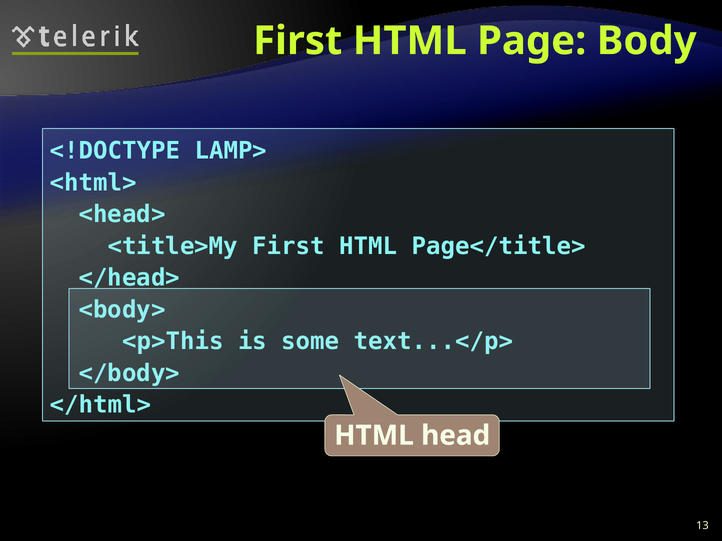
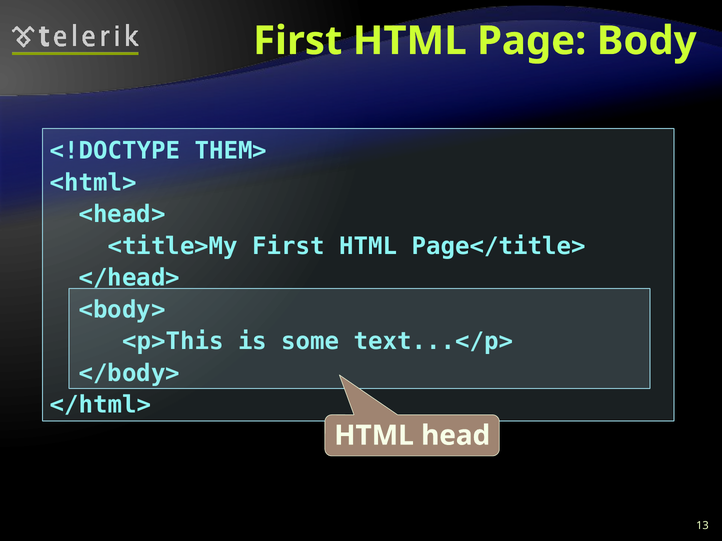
LAMP>: LAMP> -> THEM> (231, 151)
